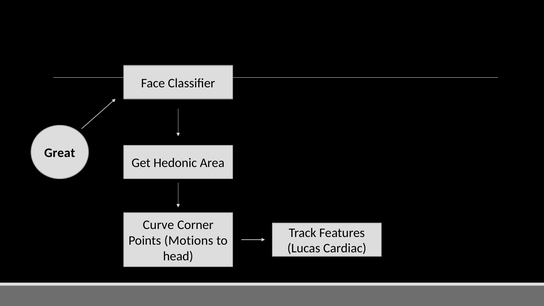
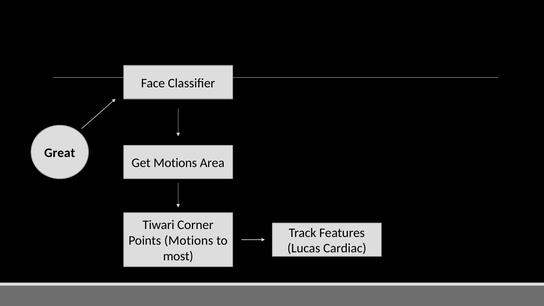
Get Hedonic: Hedonic -> Motions (175, 163)
Curve: Curve -> Tiwari (159, 225)
head: head -> most (178, 256)
